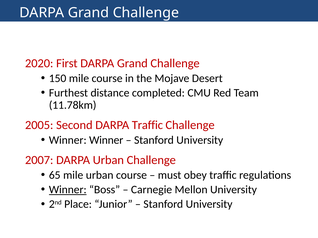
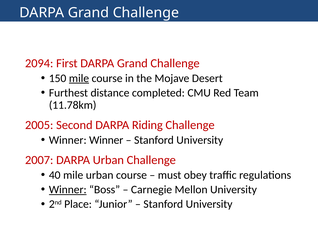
2020: 2020 -> 2094 (39, 63)
mile underline: none -> present (79, 78)
DARPA Traffic: Traffic -> Riding (147, 125)
65: 65 -> 40 (55, 175)
